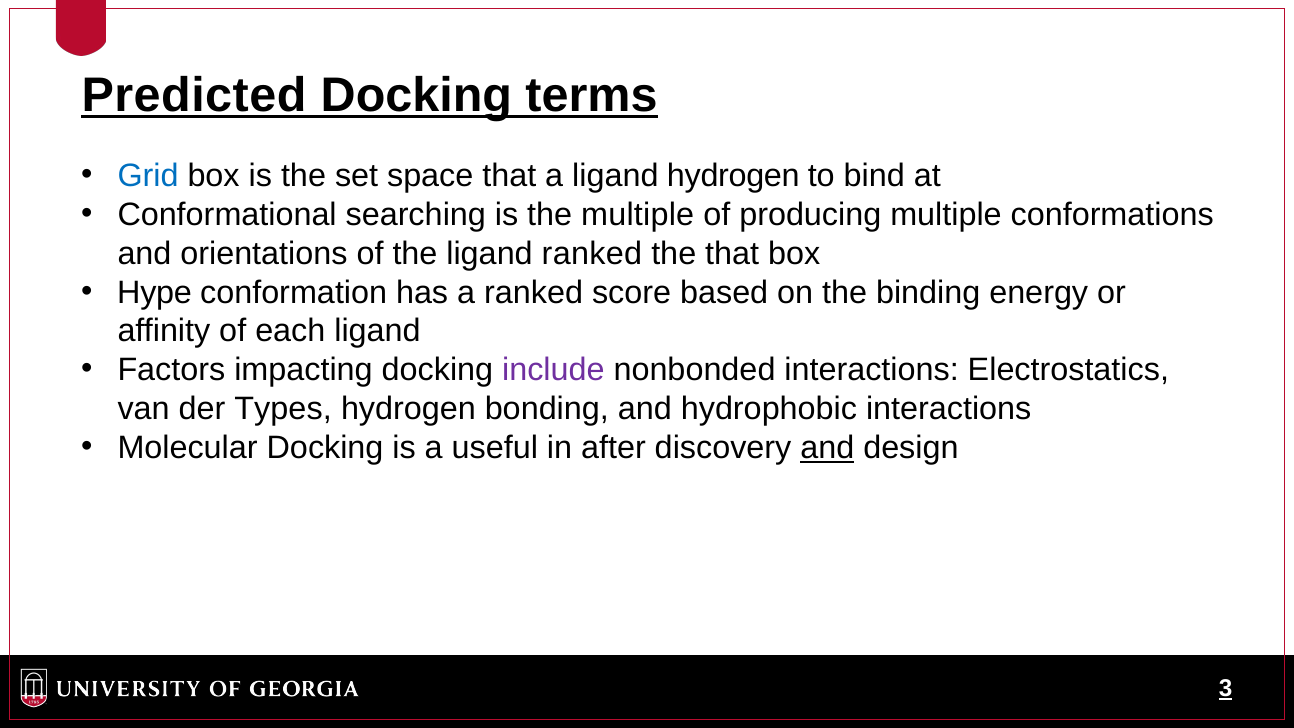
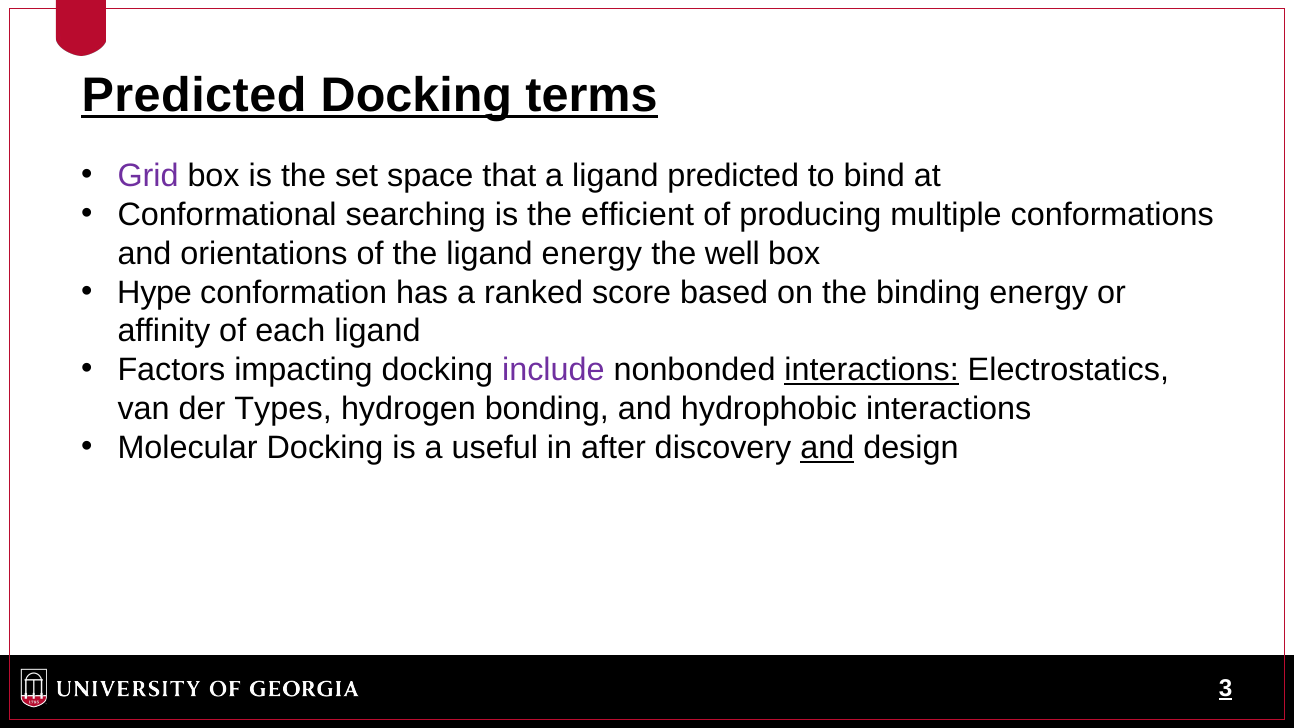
Grid colour: blue -> purple (148, 176)
ligand hydrogen: hydrogen -> predicted (733, 176)
the multiple: multiple -> efficient (638, 215)
ligand ranked: ranked -> energy (592, 253)
the that: that -> well (732, 253)
interactions underline: none -> present (872, 370)
